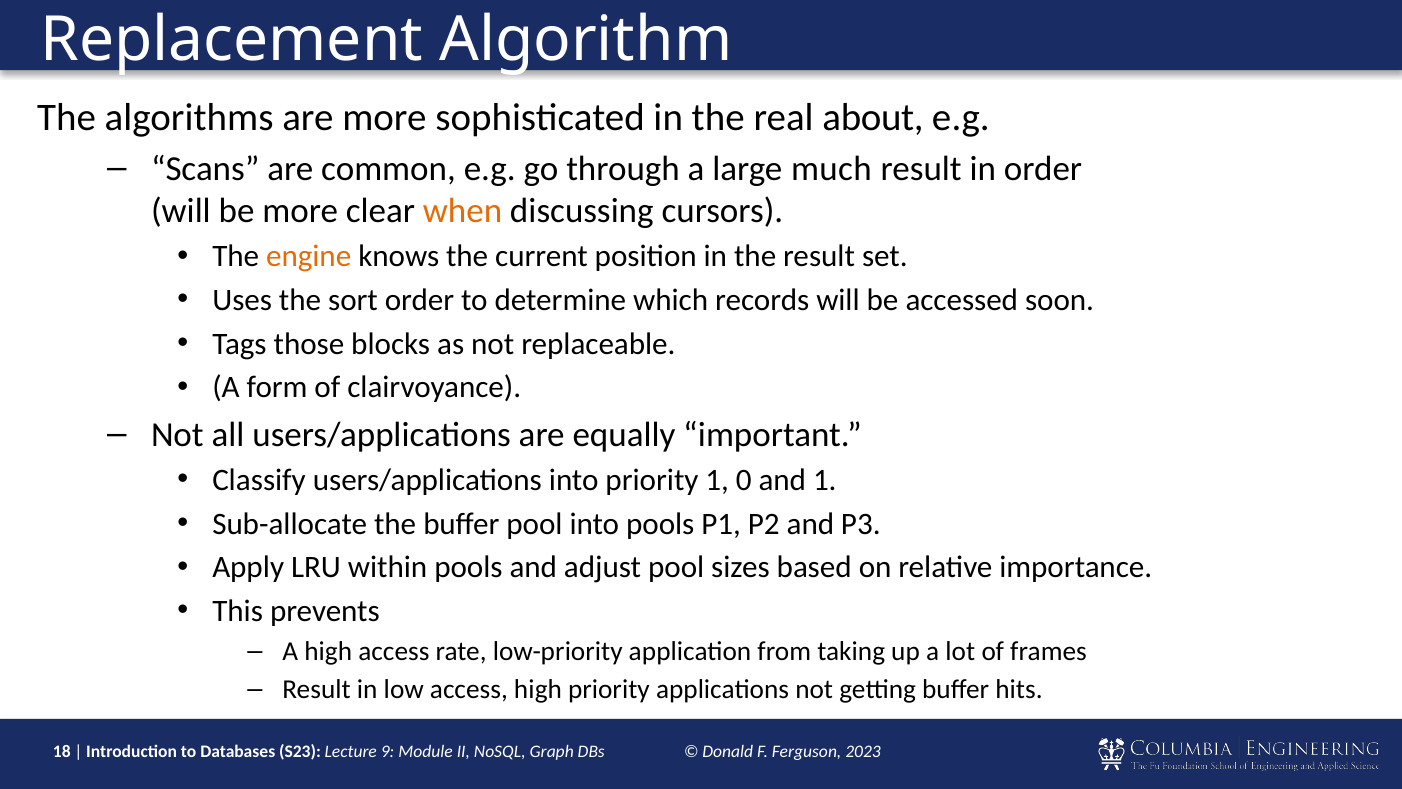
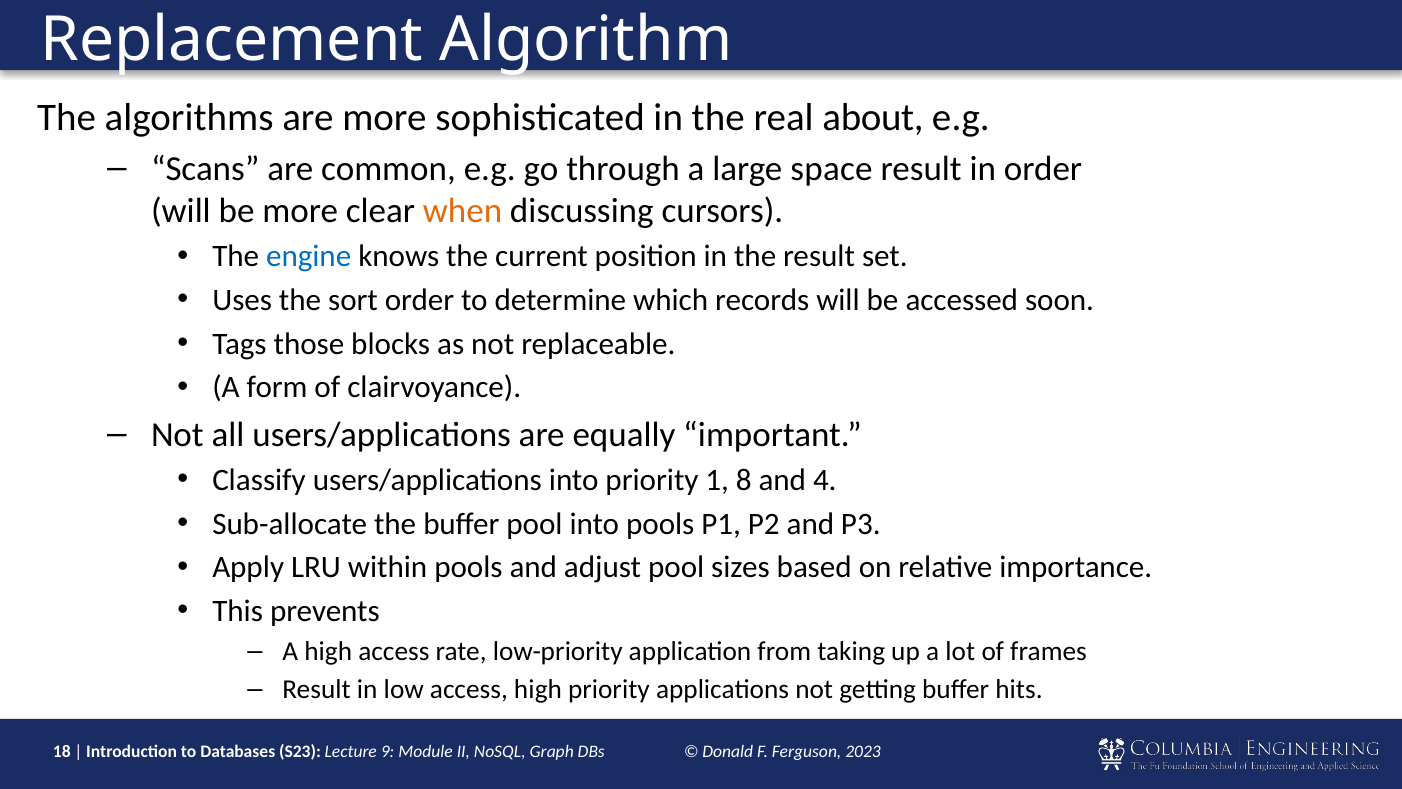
much: much -> space (831, 169)
engine colour: orange -> blue (309, 257)
0: 0 -> 8 (744, 480)
and 1: 1 -> 4 (825, 480)
